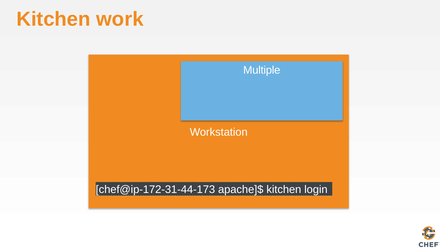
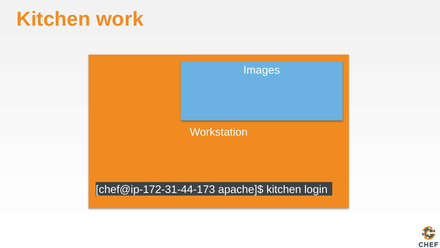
Multiple: Multiple -> Images (262, 70)
